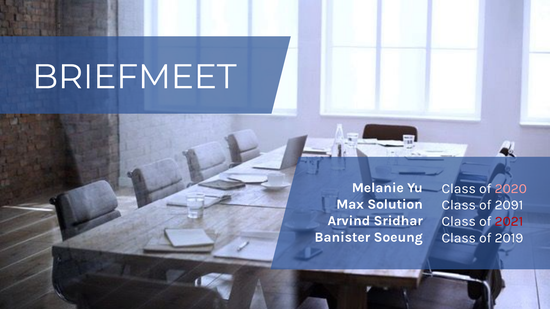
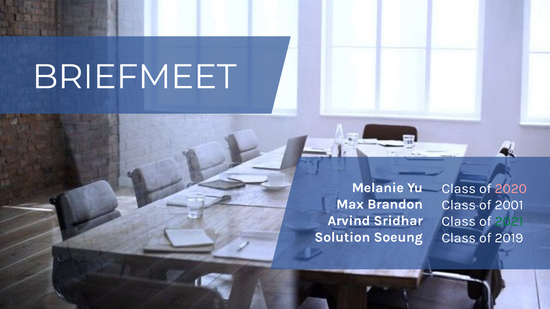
Solution: Solution -> Brandon (395, 204)
2091: 2091 -> 2001 (509, 205)
2021 colour: red -> green (509, 222)
Banister: Banister -> Solution (342, 237)
